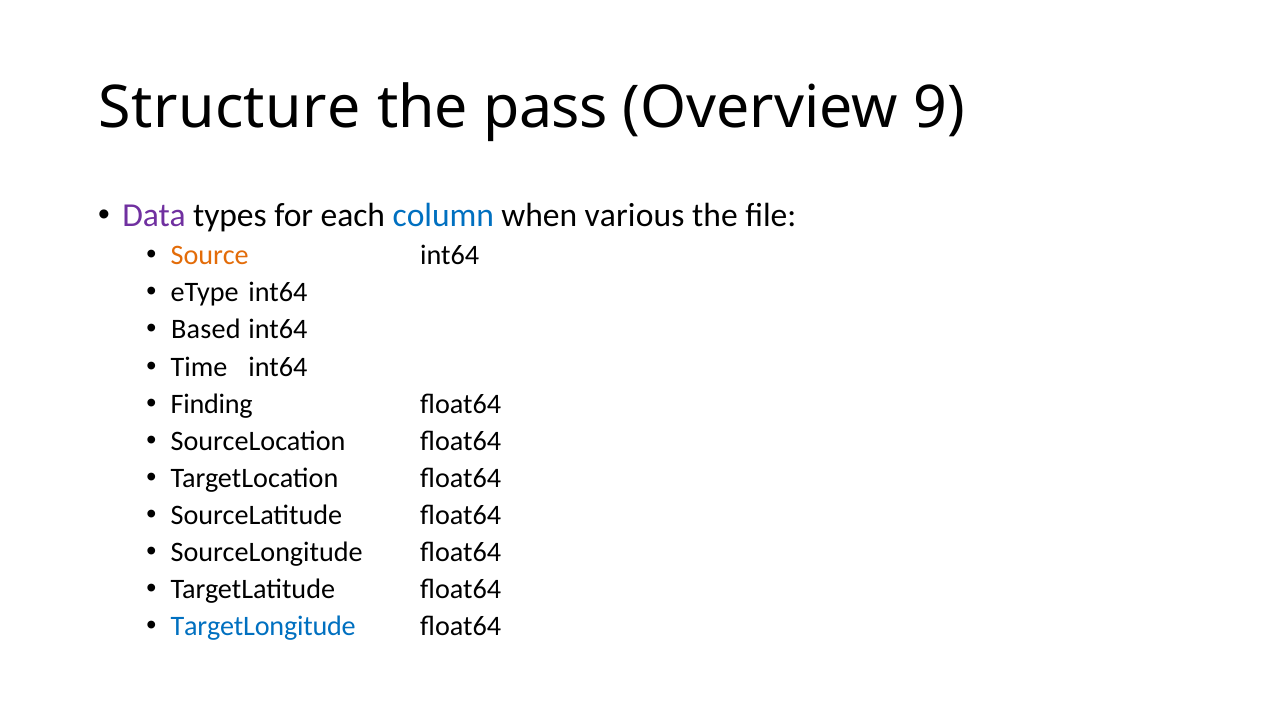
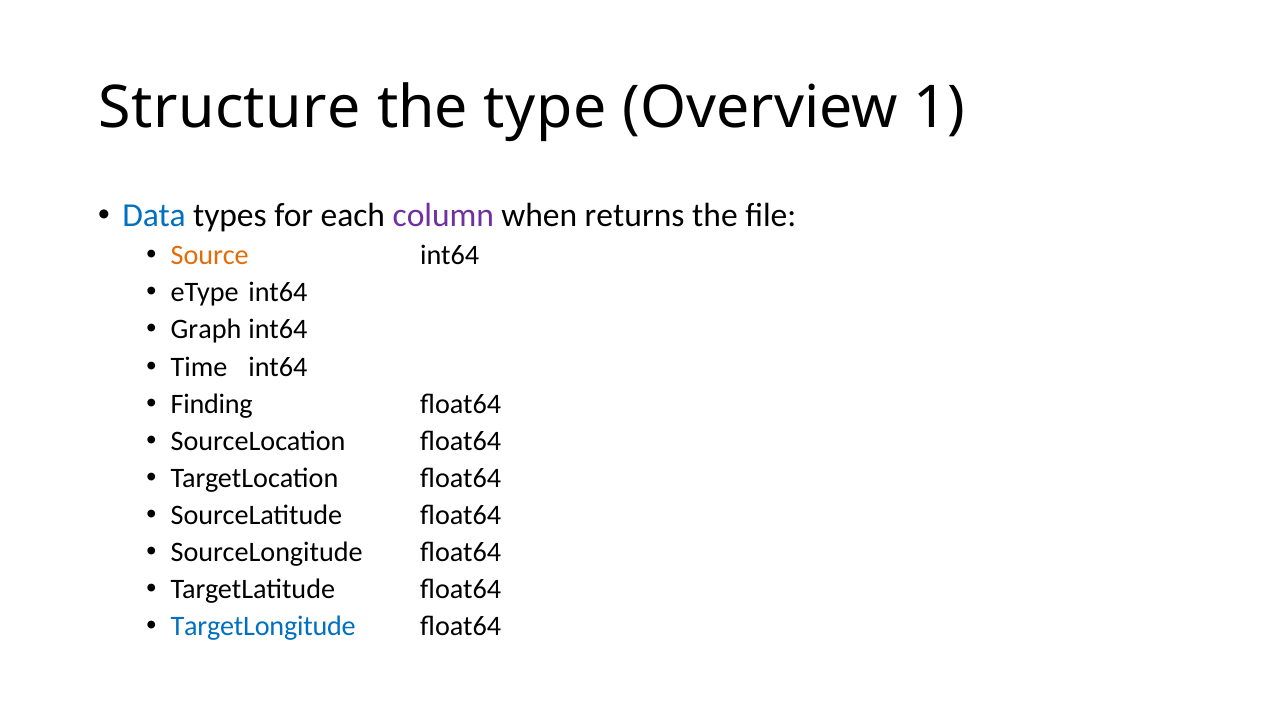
pass: pass -> type (545, 108)
9: 9 -> 1 (939, 108)
Data colour: purple -> blue (154, 216)
column colour: blue -> purple (443, 216)
various: various -> returns (635, 216)
Based: Based -> Graph (206, 330)
